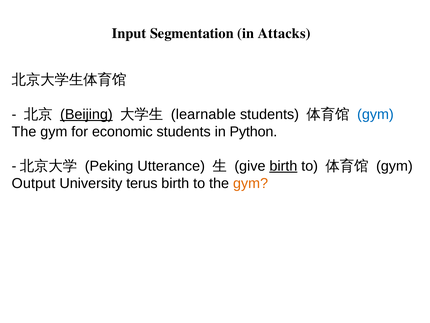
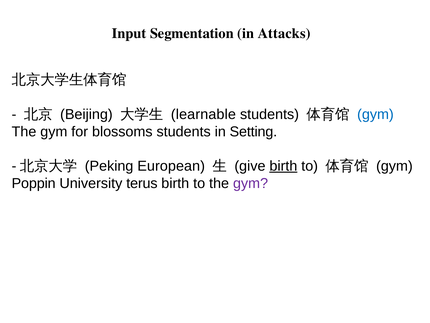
Beijing underline: present -> none (86, 114)
economic: economic -> blossoms (122, 131)
Python: Python -> Setting (253, 131)
Utterance: Utterance -> European (171, 166)
Output: Output -> Poppin (34, 183)
gym colour: orange -> purple (251, 183)
